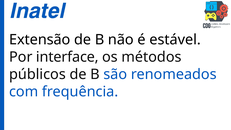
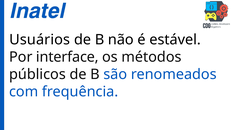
Extensão: Extensão -> Usuários (40, 40)
